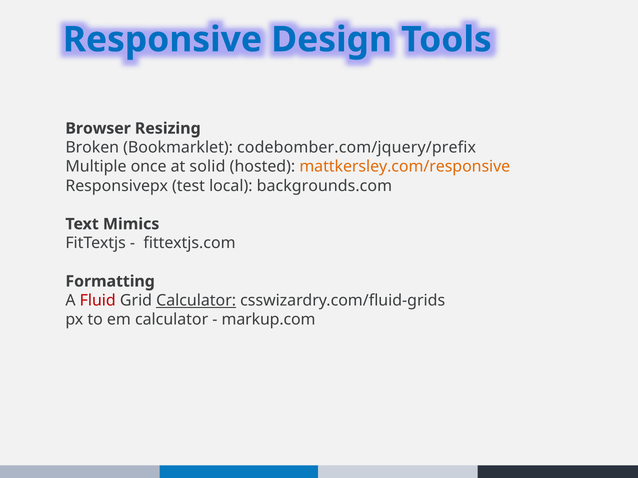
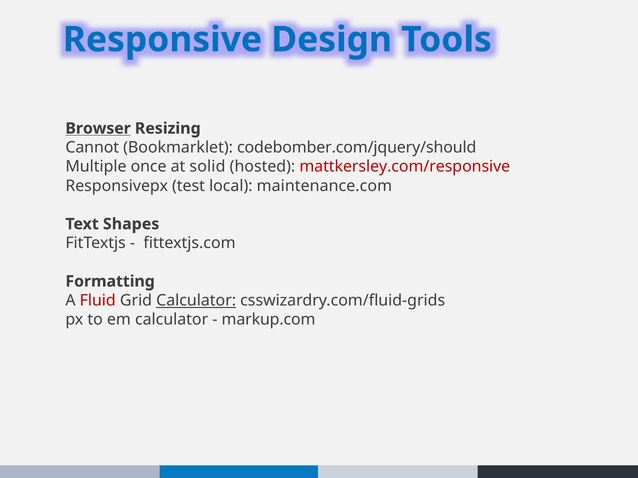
Browser underline: none -> present (98, 129)
Broken: Broken -> Cannot (92, 148)
codebomber.com/jquery/prefix: codebomber.com/jquery/prefix -> codebomber.com/jquery/should (357, 148)
mattkersley.com/responsive colour: orange -> red (405, 167)
backgrounds.com: backgrounds.com -> maintenance.com (324, 186)
Mimics: Mimics -> Shapes (131, 224)
